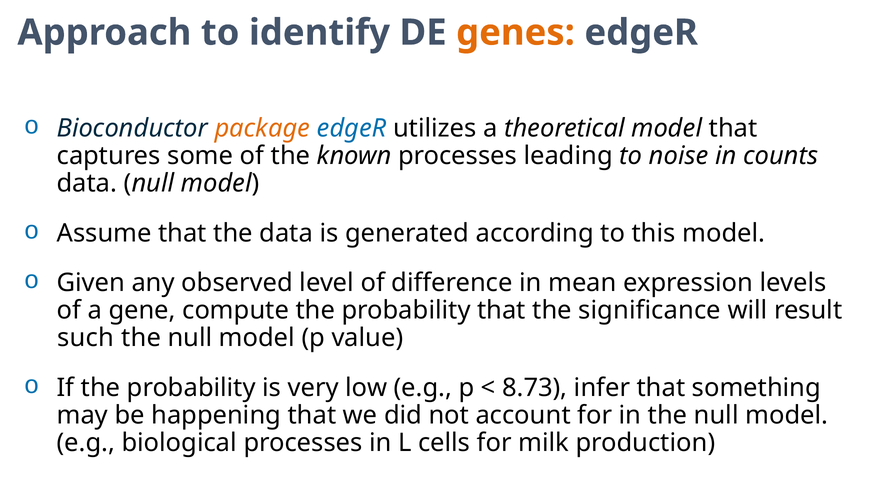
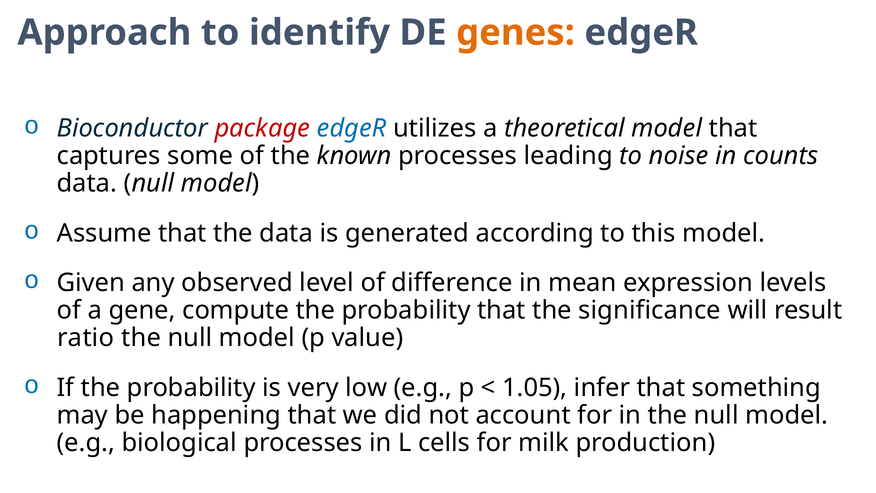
package colour: orange -> red (262, 128)
such: such -> ratio (86, 338)
8.73: 8.73 -> 1.05 (535, 388)
